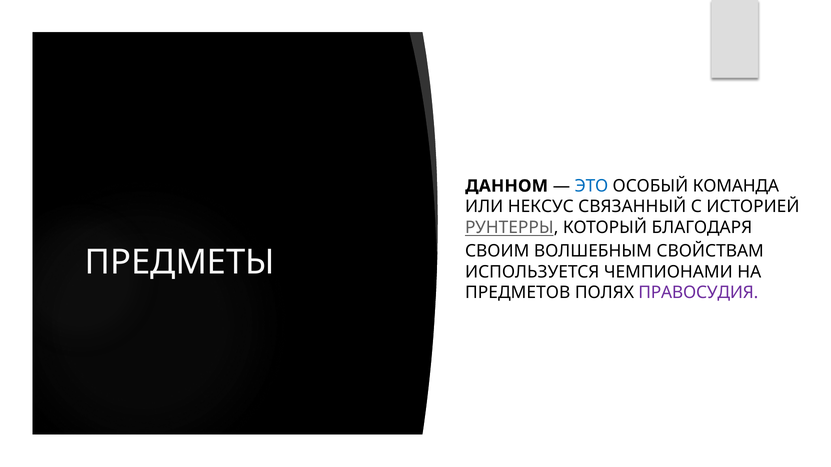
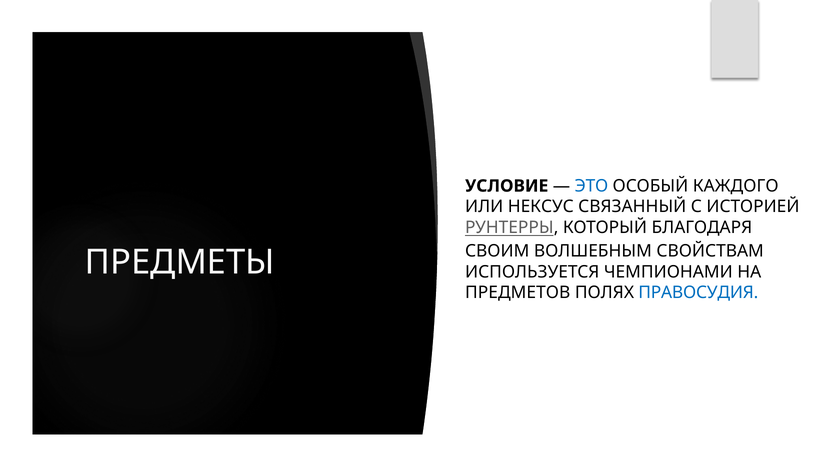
ДАННОМ: ДАННОМ -> УСЛОВИЕ (507, 186)
КОМАНДА: КОМАНДА -> КАЖДОГО (736, 186)
ПРАВОСУДИЯ colour: purple -> blue (698, 293)
